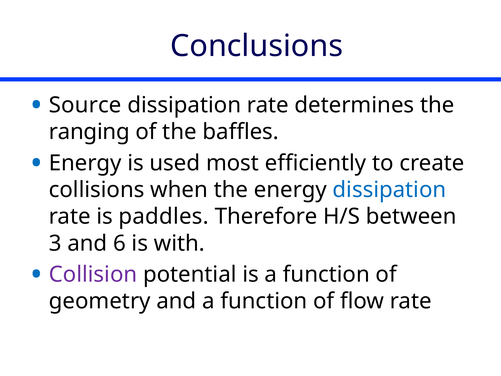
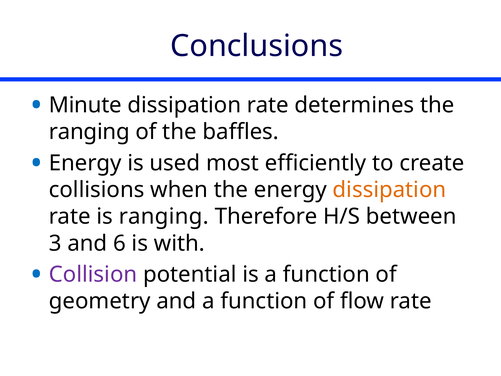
Source: Source -> Minute (85, 105)
dissipation colour: blue -> orange (389, 190)
is paddles: paddles -> ranging (164, 216)
